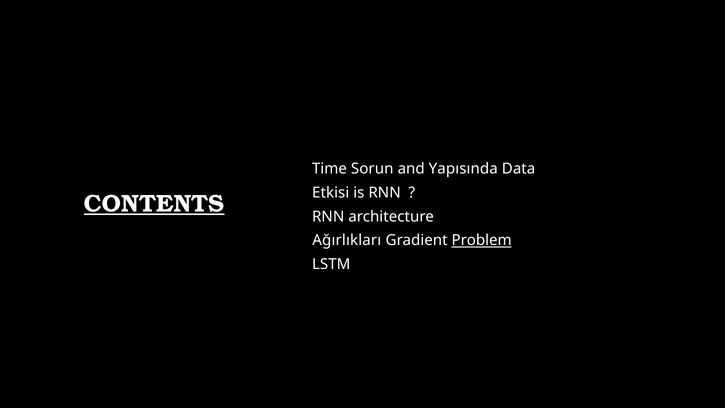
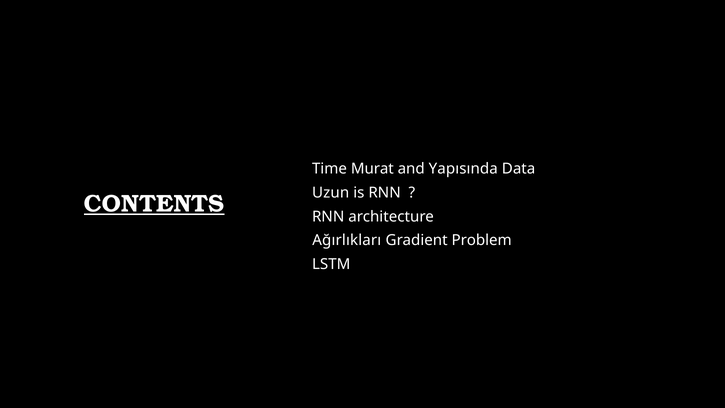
Sorun: Sorun -> Murat (372, 169)
Etkisi: Etkisi -> Uzun (331, 193)
Problem underline: present -> none (482, 240)
